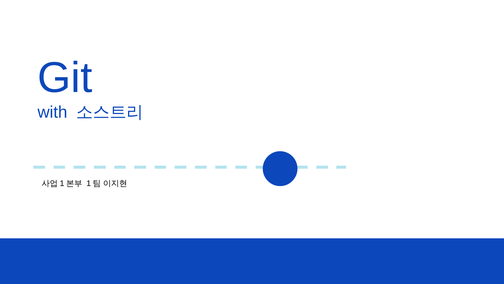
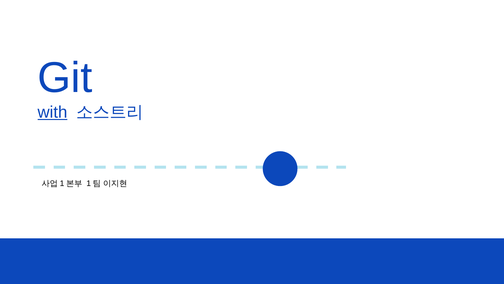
with underline: none -> present (52, 112)
